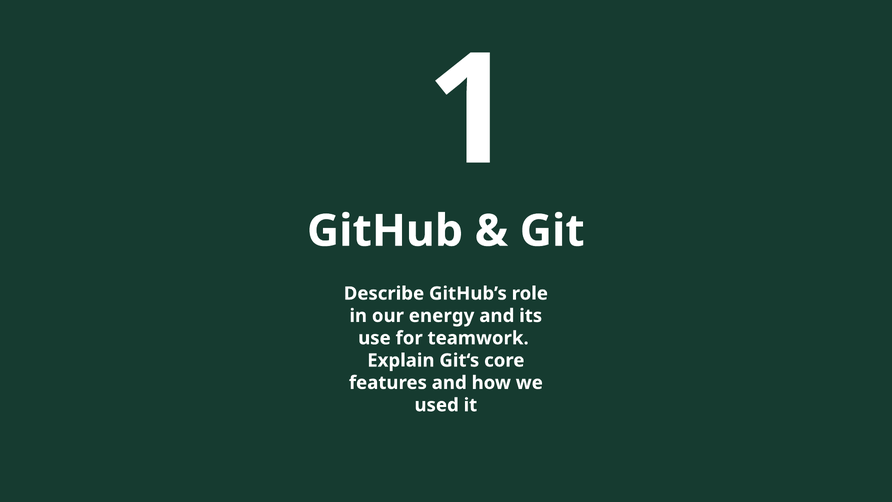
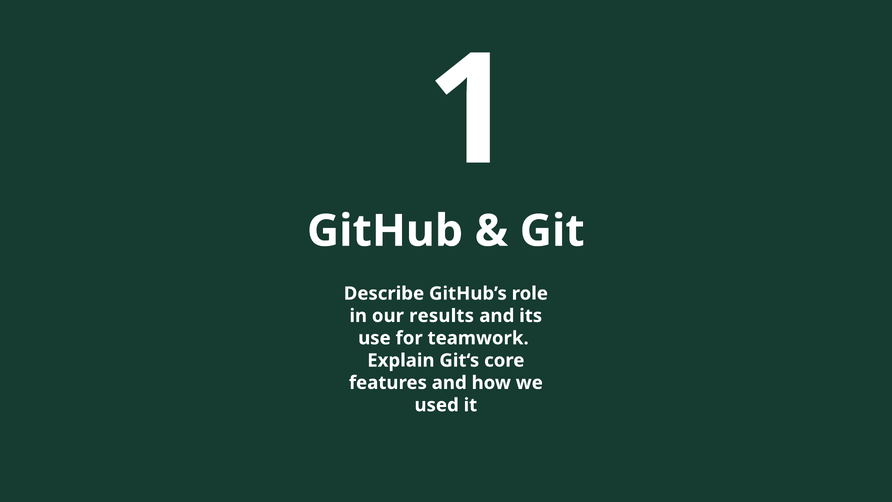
energy: energy -> results (442, 316)
